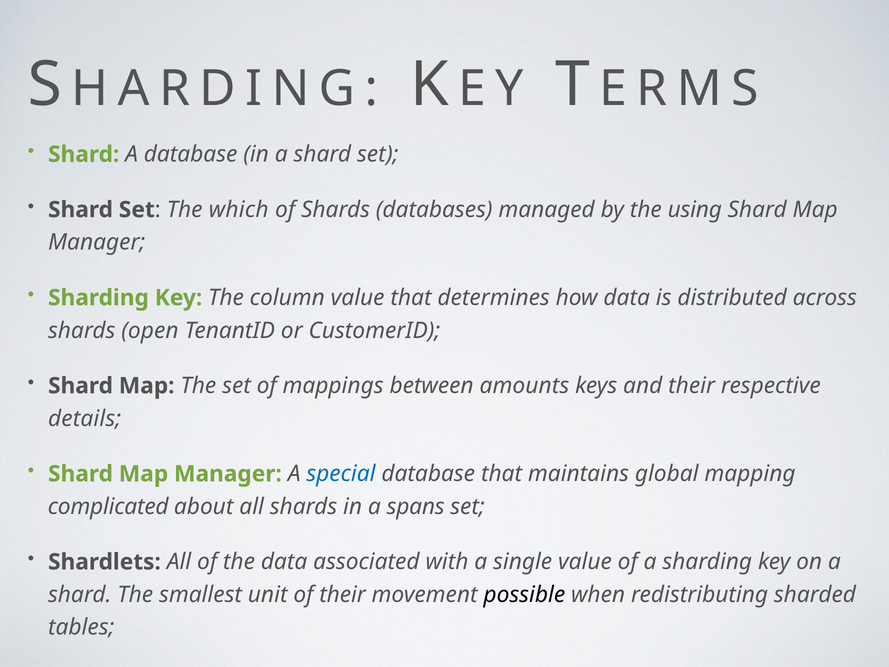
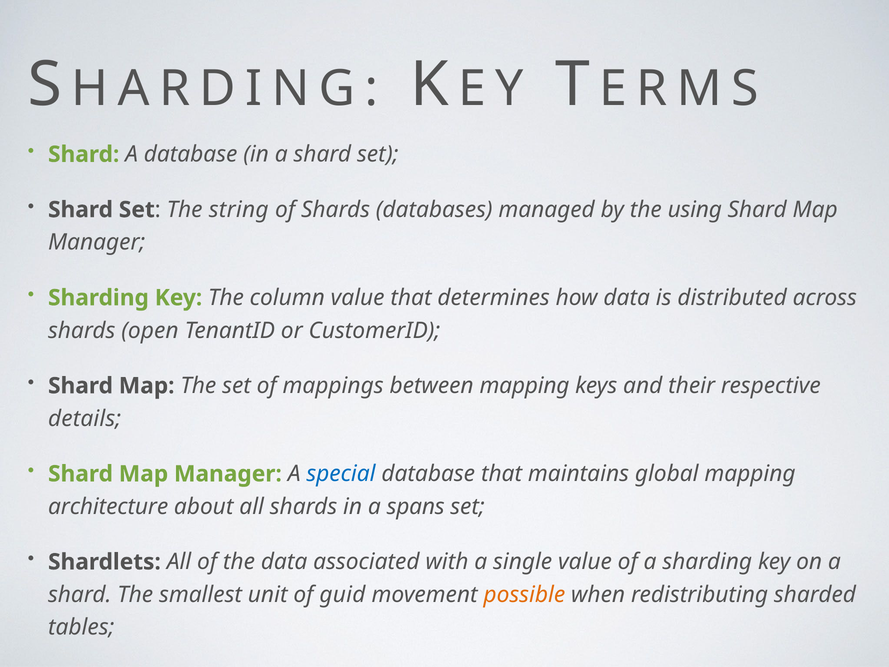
which: which -> string (239, 210)
between amounts: amounts -> mapping (525, 386)
complicated: complicated -> architecture (108, 506)
of their: their -> guid (342, 594)
possible colour: black -> orange (524, 594)
